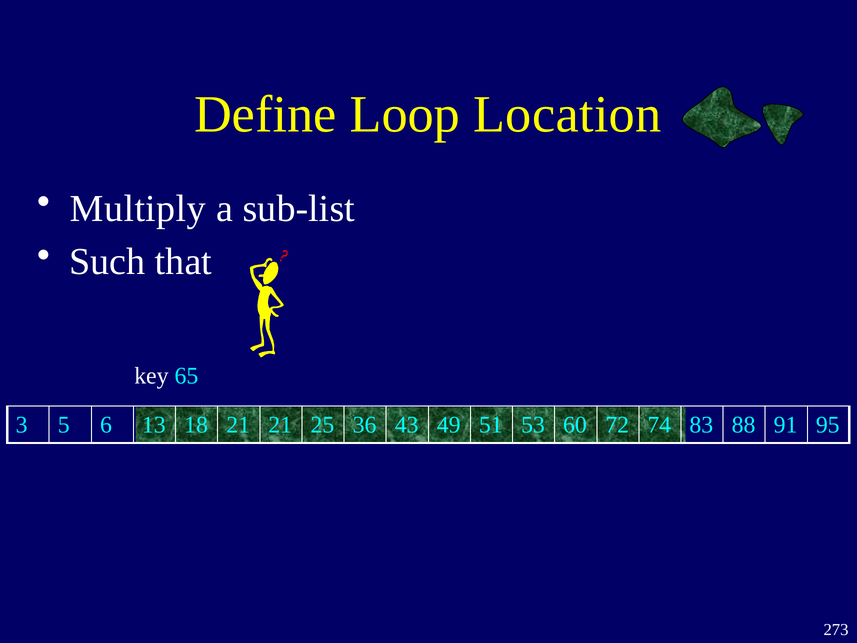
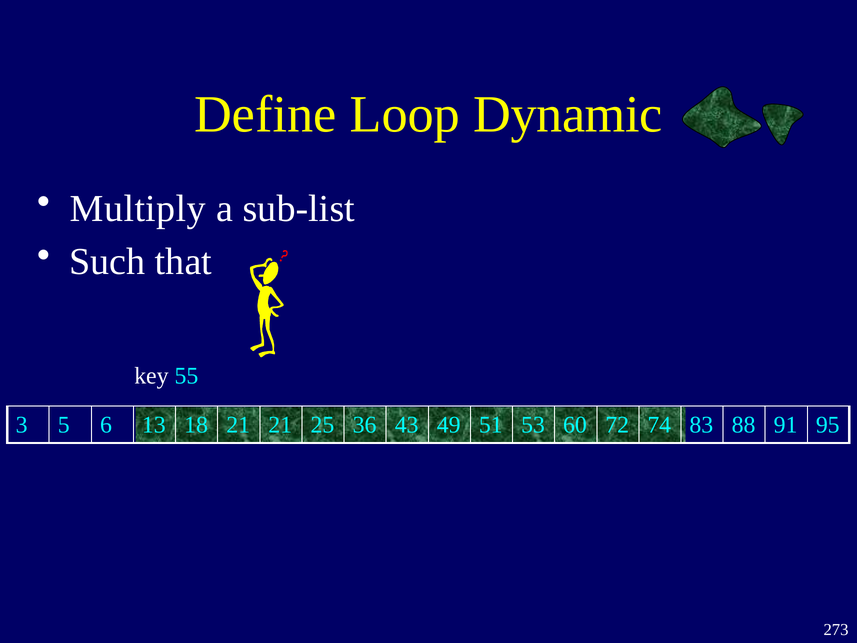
Location: Location -> Dynamic (568, 114)
65: 65 -> 55 (186, 376)
